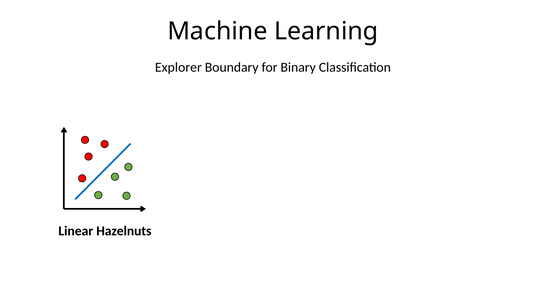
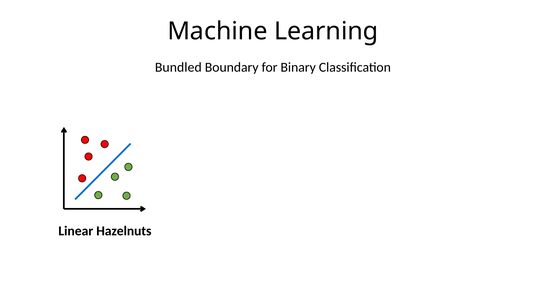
Explorer: Explorer -> Bundled (178, 67)
